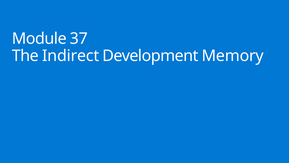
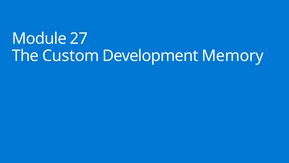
37: 37 -> 27 (79, 39)
Indirect: Indirect -> Custom (71, 56)
